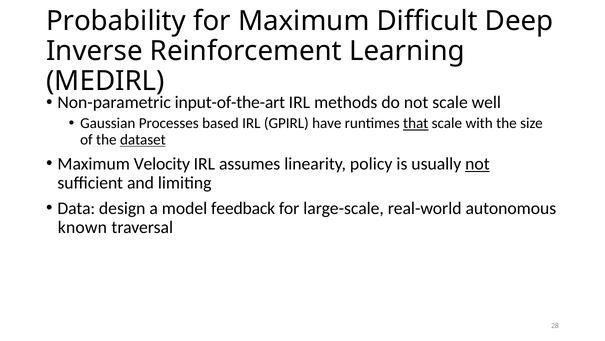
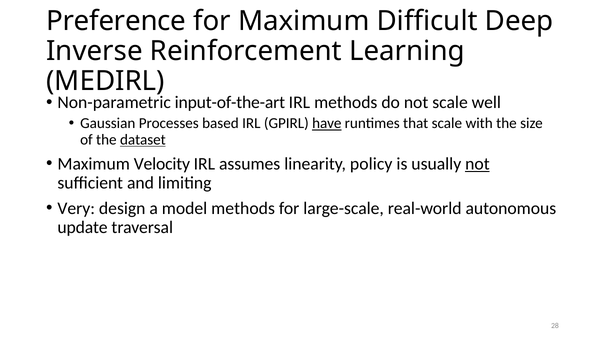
Probability: Probability -> Preference (116, 21)
have underline: none -> present (327, 123)
that underline: present -> none (416, 123)
Data: Data -> Very (76, 208)
model feedback: feedback -> methods (243, 208)
known: known -> update (83, 227)
